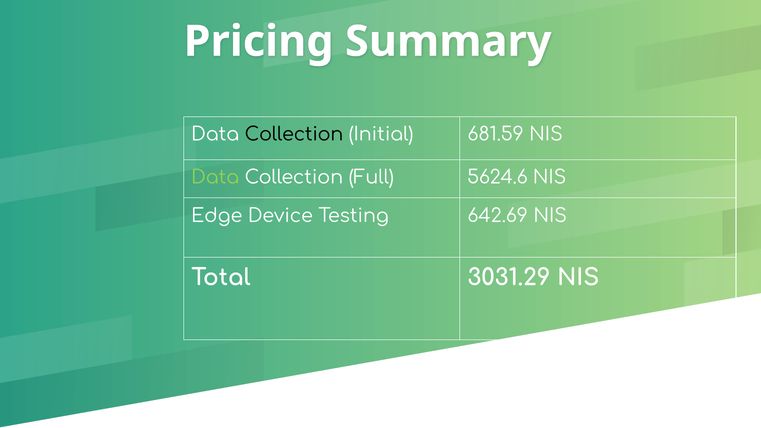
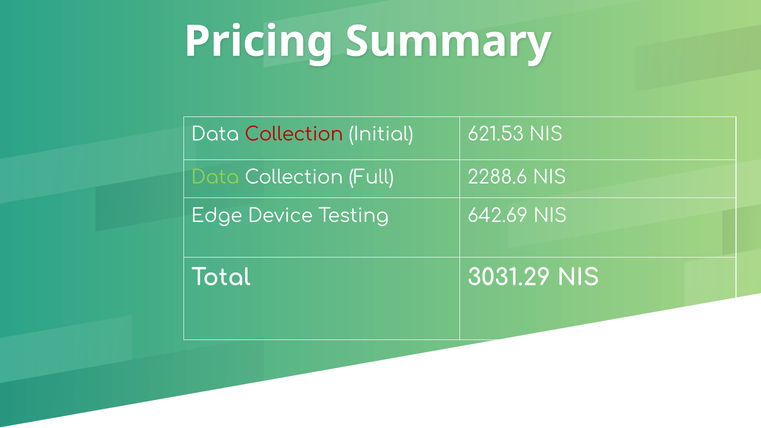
Collection colour: black -> red (294, 135)
681.59: 681.59 -> 621.53 (496, 135)
5624.6: 5624.6 -> 2288.6 (497, 178)
